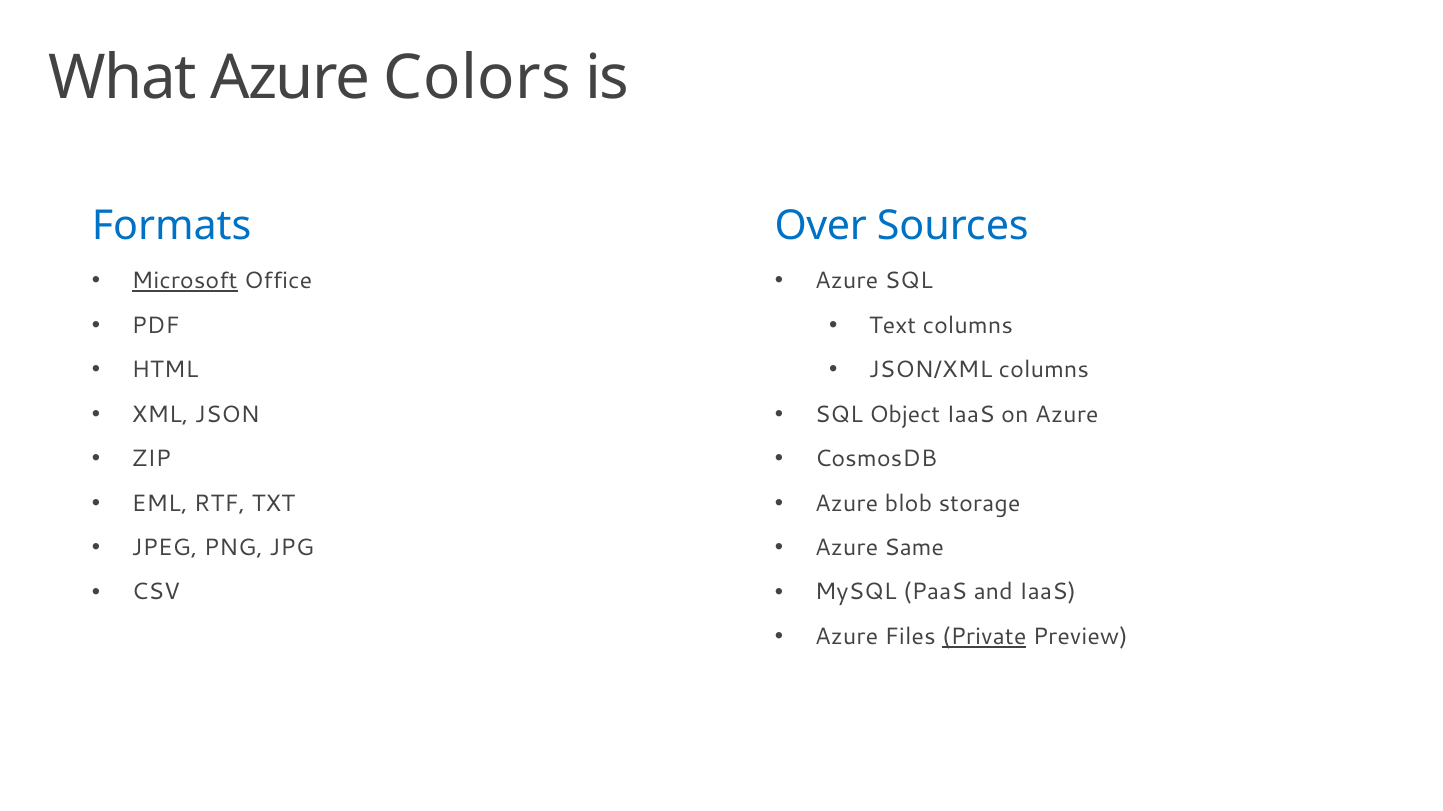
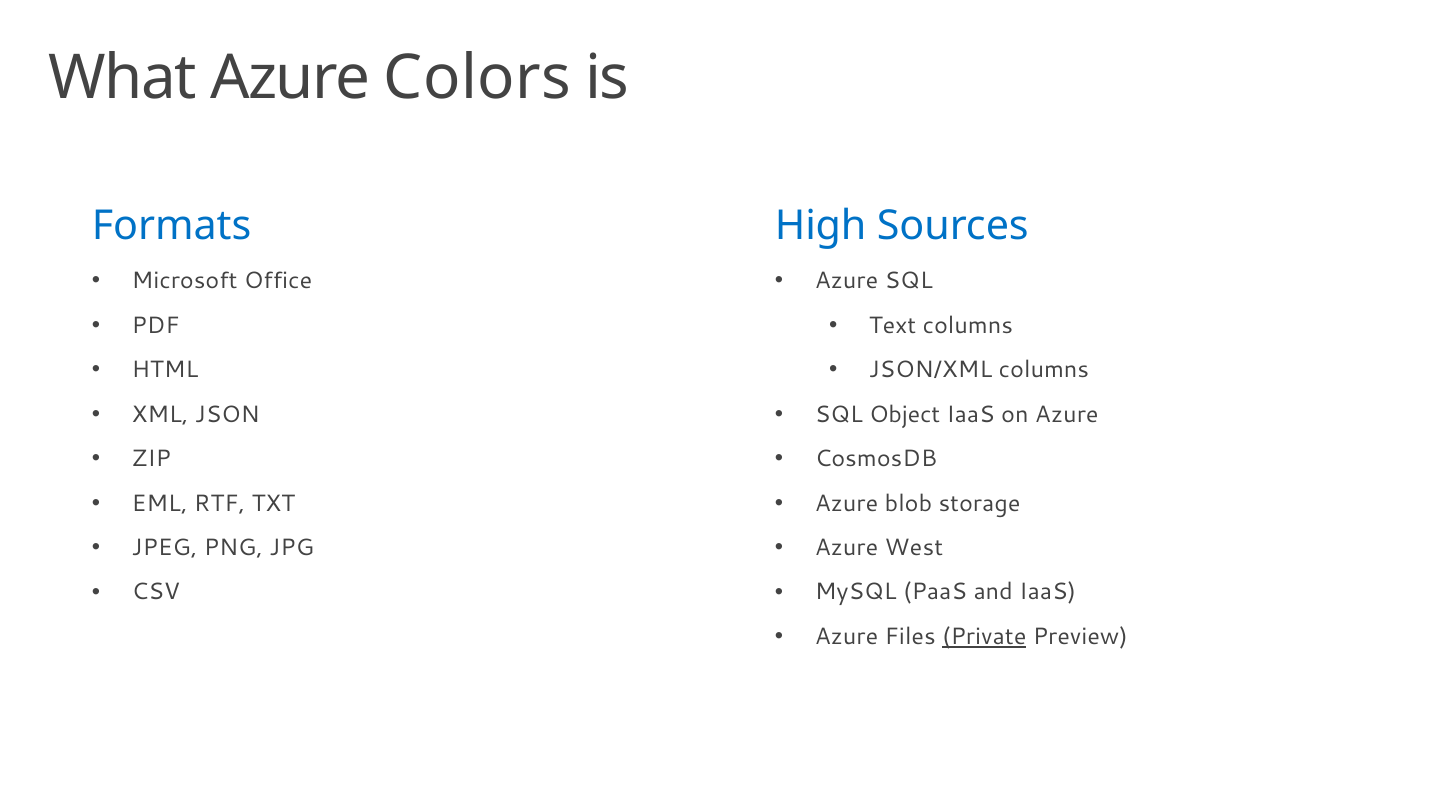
Over: Over -> High (821, 226)
Microsoft underline: present -> none (185, 281)
Same: Same -> West (914, 548)
